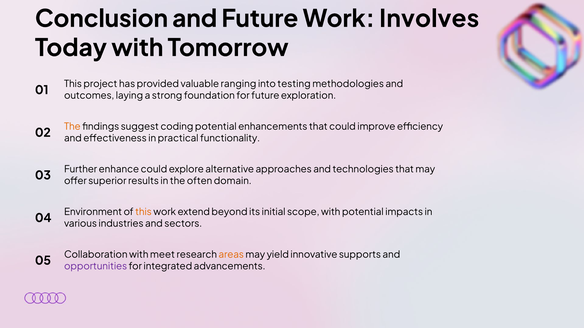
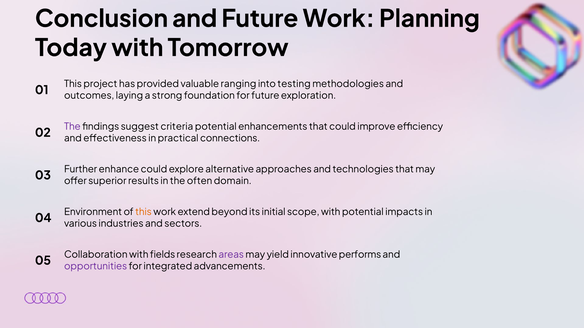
Involves: Involves -> Planning (429, 19)
The colour: orange -> purple (72, 127)
coding: coding -> criteria (177, 127)
functionality: functionality -> connections (230, 139)
meet: meet -> fields (163, 255)
areas colour: orange -> purple (231, 255)
supports: supports -> performs (360, 255)
